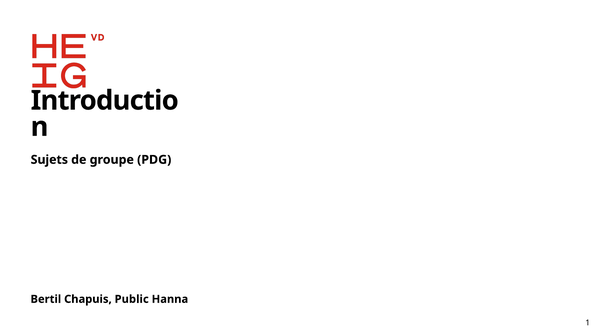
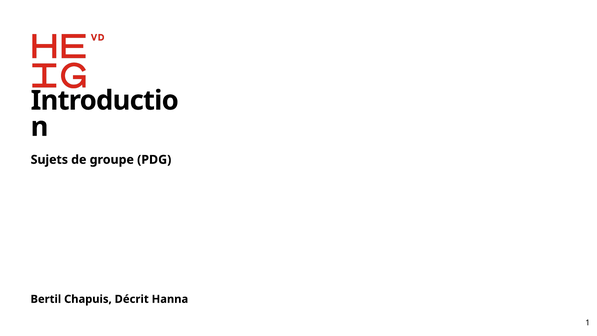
Public: Public -> Décrit (132, 299)
